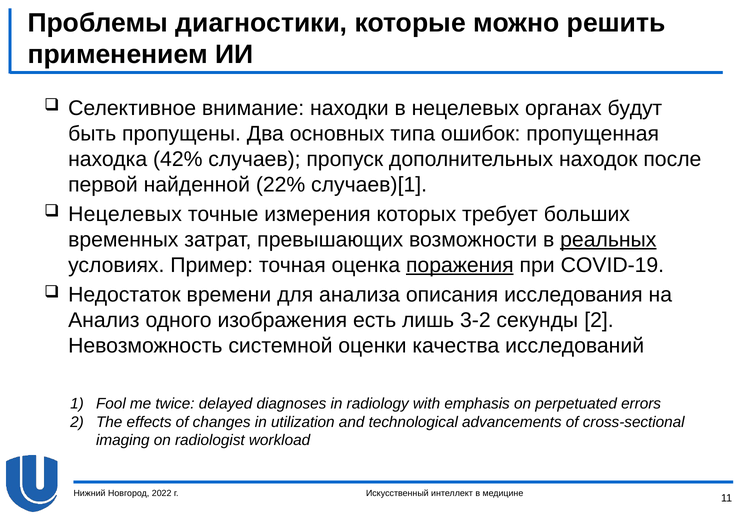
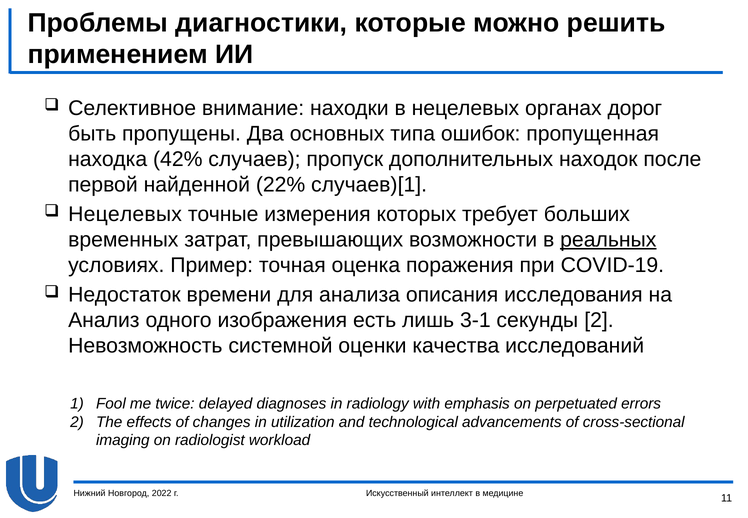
будут: будут -> дорог (635, 108)
поражения underline: present -> none (460, 265)
3-2: 3-2 -> 3-1 (475, 320)
